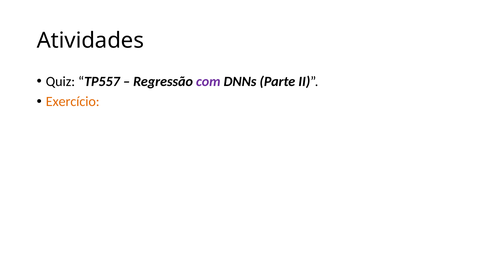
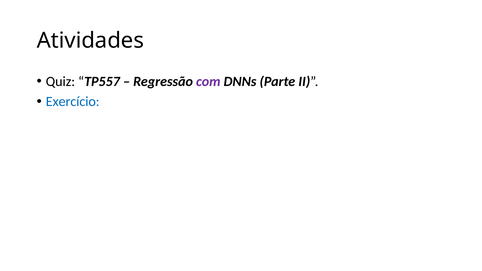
Exercício colour: orange -> blue (73, 102)
